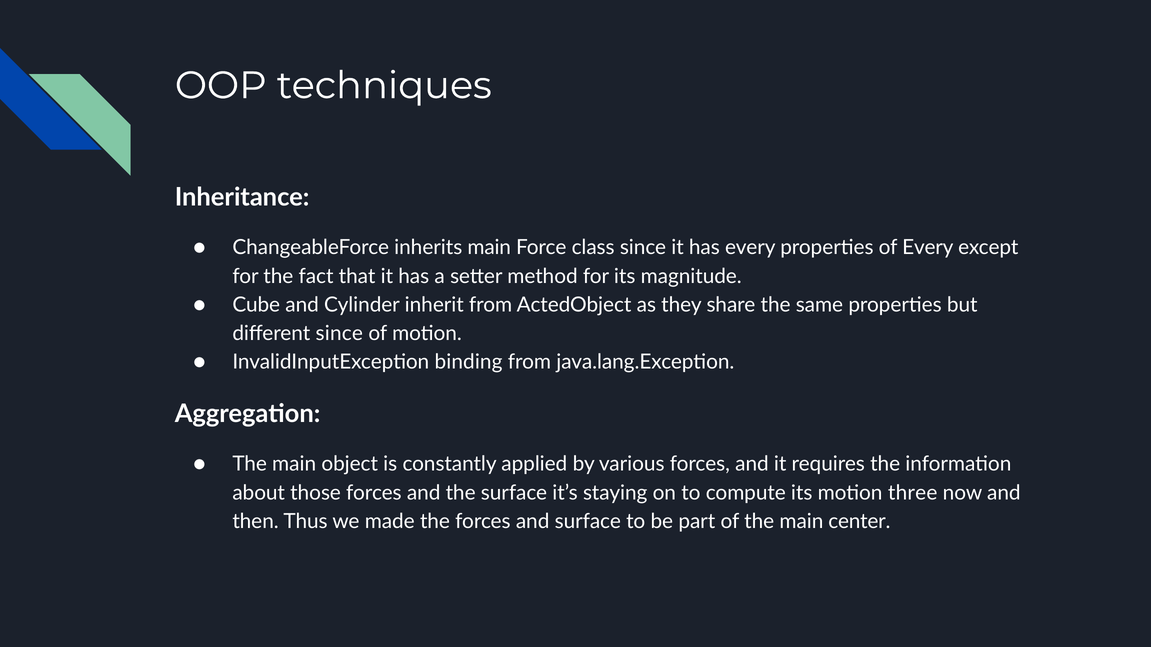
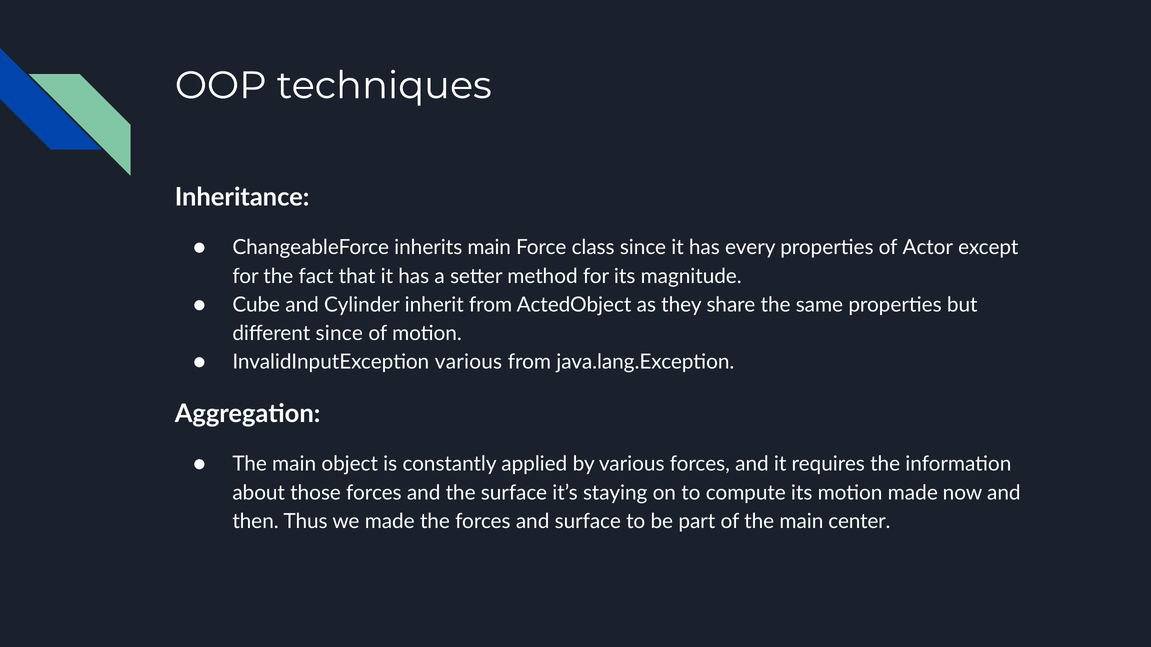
of Every: Every -> Actor (928, 248)
InvalidInputException binding: binding -> various (468, 362)
motion three: three -> made (913, 493)
